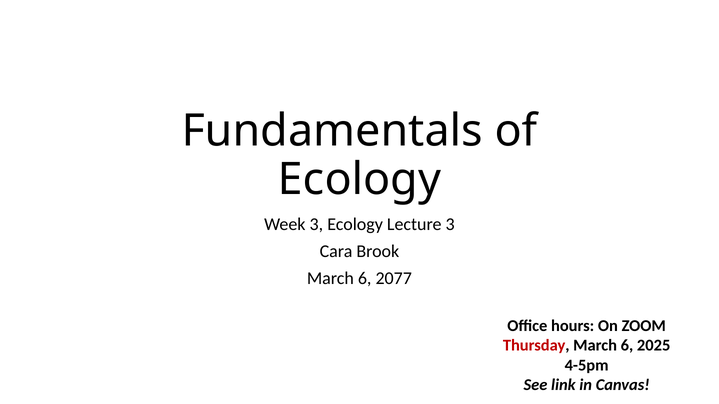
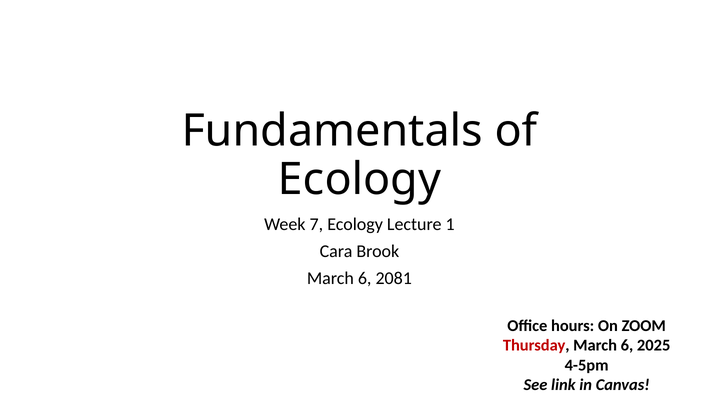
Week 3: 3 -> 7 (316, 225)
Lecture 3: 3 -> 1 (450, 225)
2077: 2077 -> 2081 (394, 279)
